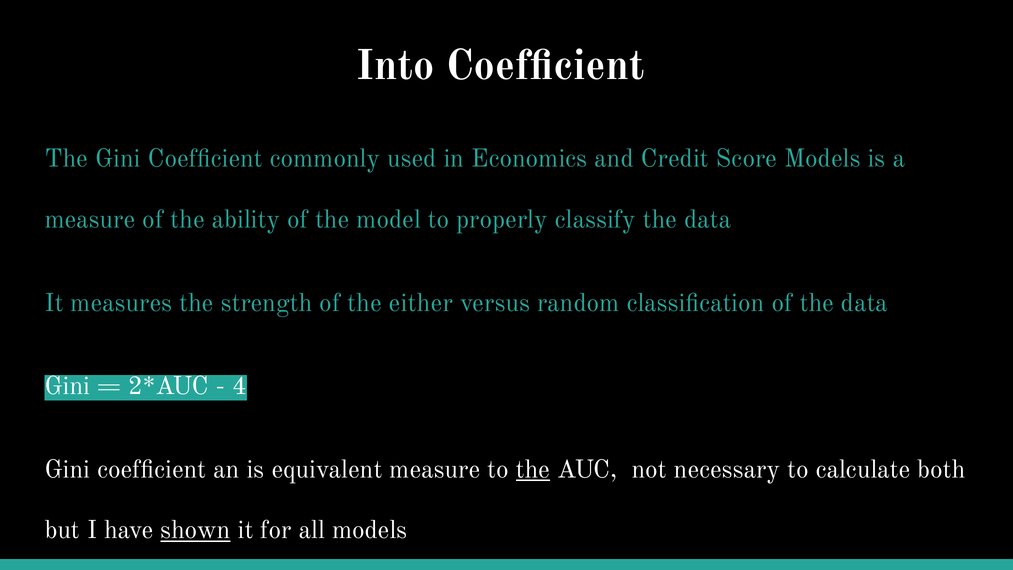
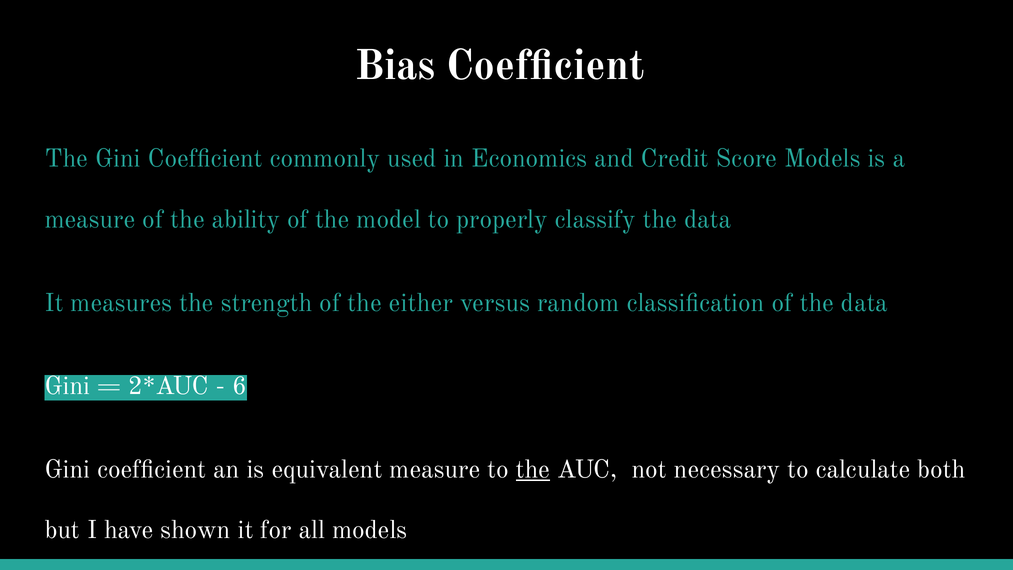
Into: Into -> Bias (395, 65)
4: 4 -> 6 (240, 386)
shown underline: present -> none (196, 530)
